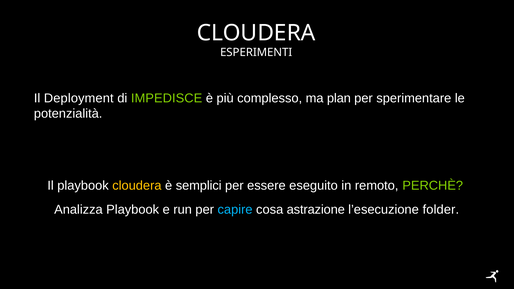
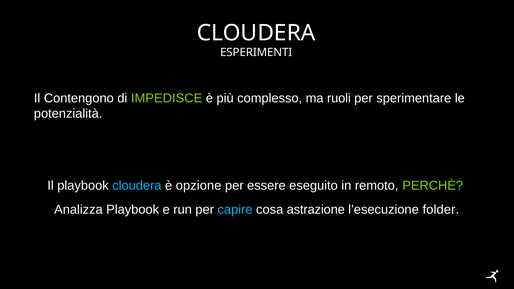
Deployment: Deployment -> Contengono (79, 98)
plan: plan -> ruoli (339, 98)
cloudera colour: yellow -> light blue (137, 186)
semplici: semplici -> opzione (199, 186)
